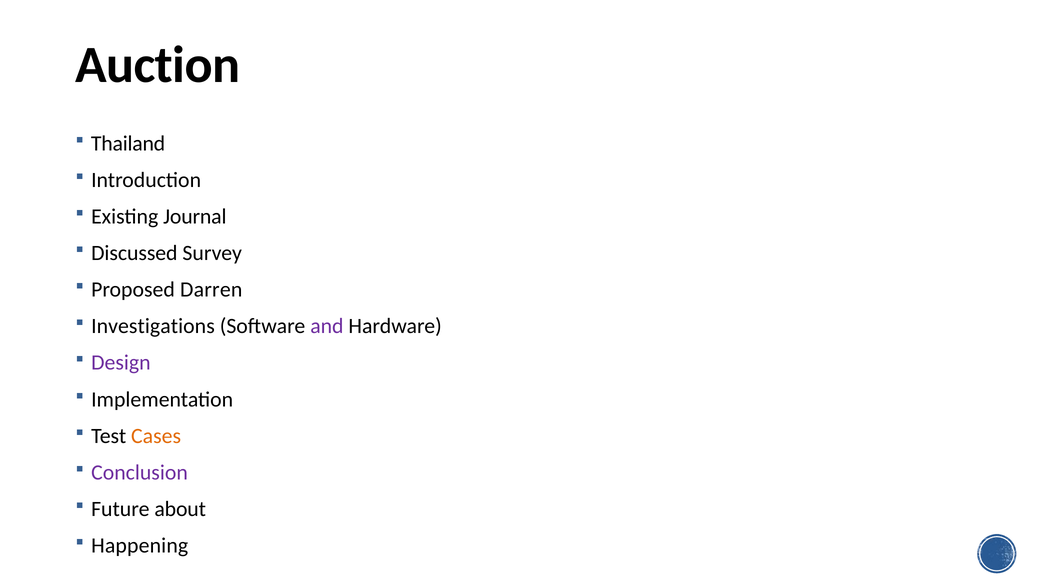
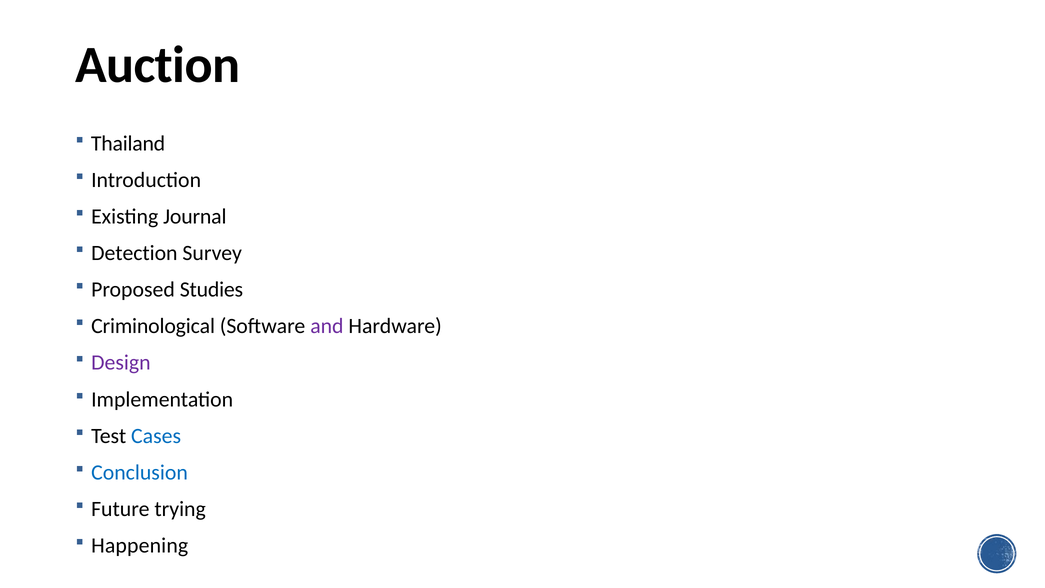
Discussed: Discussed -> Detection (134, 253)
Darren: Darren -> Studies (211, 290)
Investigations: Investigations -> Criminological (153, 326)
Cases colour: orange -> blue (156, 436)
Conclusion colour: purple -> blue (139, 472)
about: about -> trying (180, 509)
